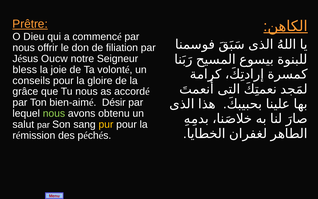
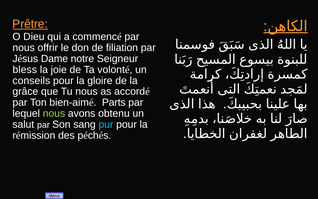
Oucw: Oucw -> Dame (54, 59)
Désir: Désir -> Parts (114, 102)
pur colour: yellow -> light blue (106, 124)
